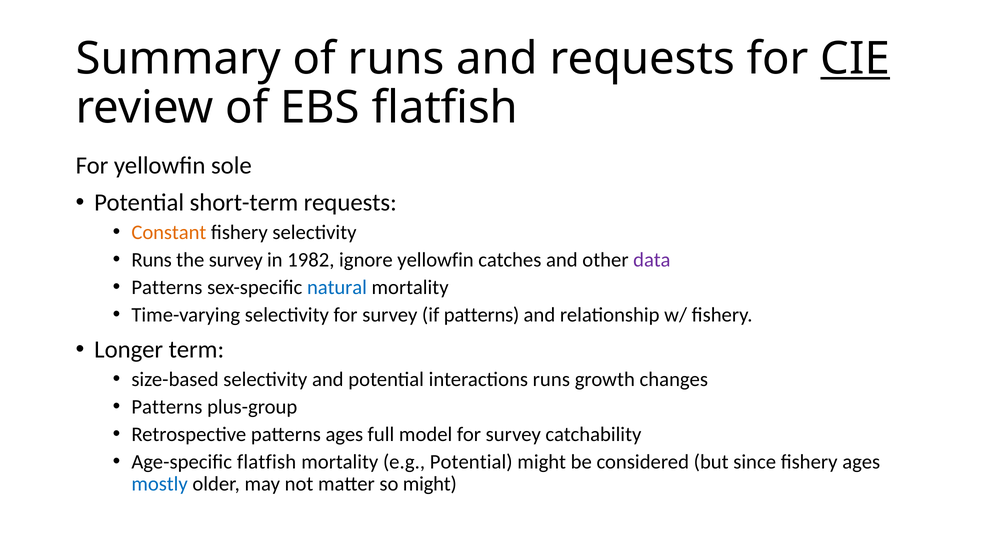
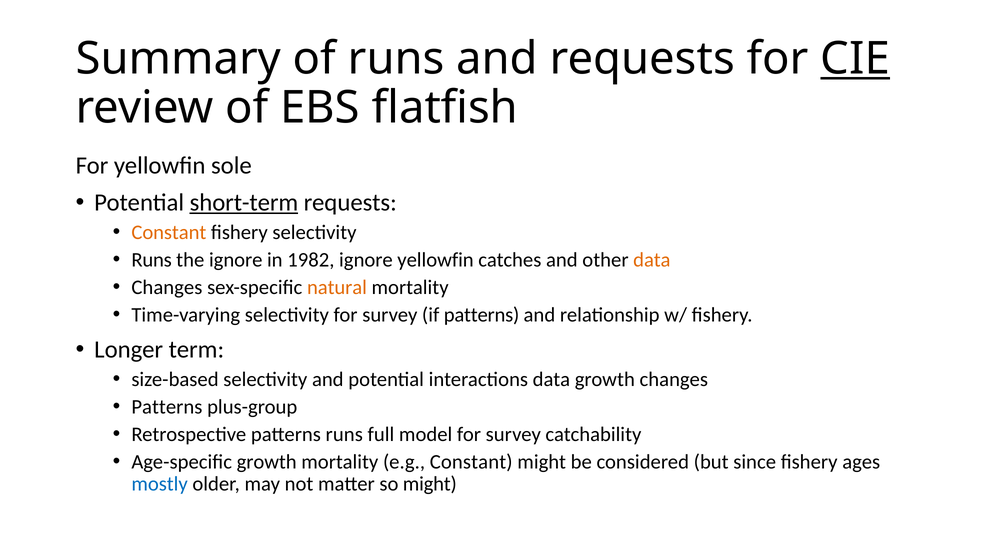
short-term underline: none -> present (244, 203)
the survey: survey -> ignore (236, 260)
data colour: purple -> orange (652, 260)
Patterns: Patterns -> Changes (167, 287)
natural colour: blue -> orange (337, 287)
interactions runs: runs -> data (551, 379)
patterns ages: ages -> runs (344, 434)
Age-specific flatfish: flatfish -> growth (267, 462)
e.g Potential: Potential -> Constant (471, 462)
